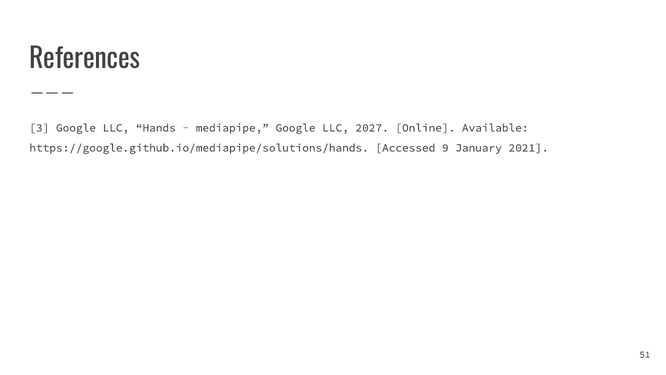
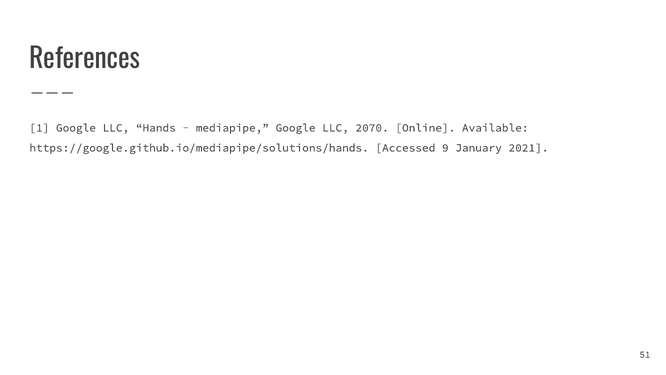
3: 3 -> 1 (39, 128)
2027: 2027 -> 2070 (372, 128)
